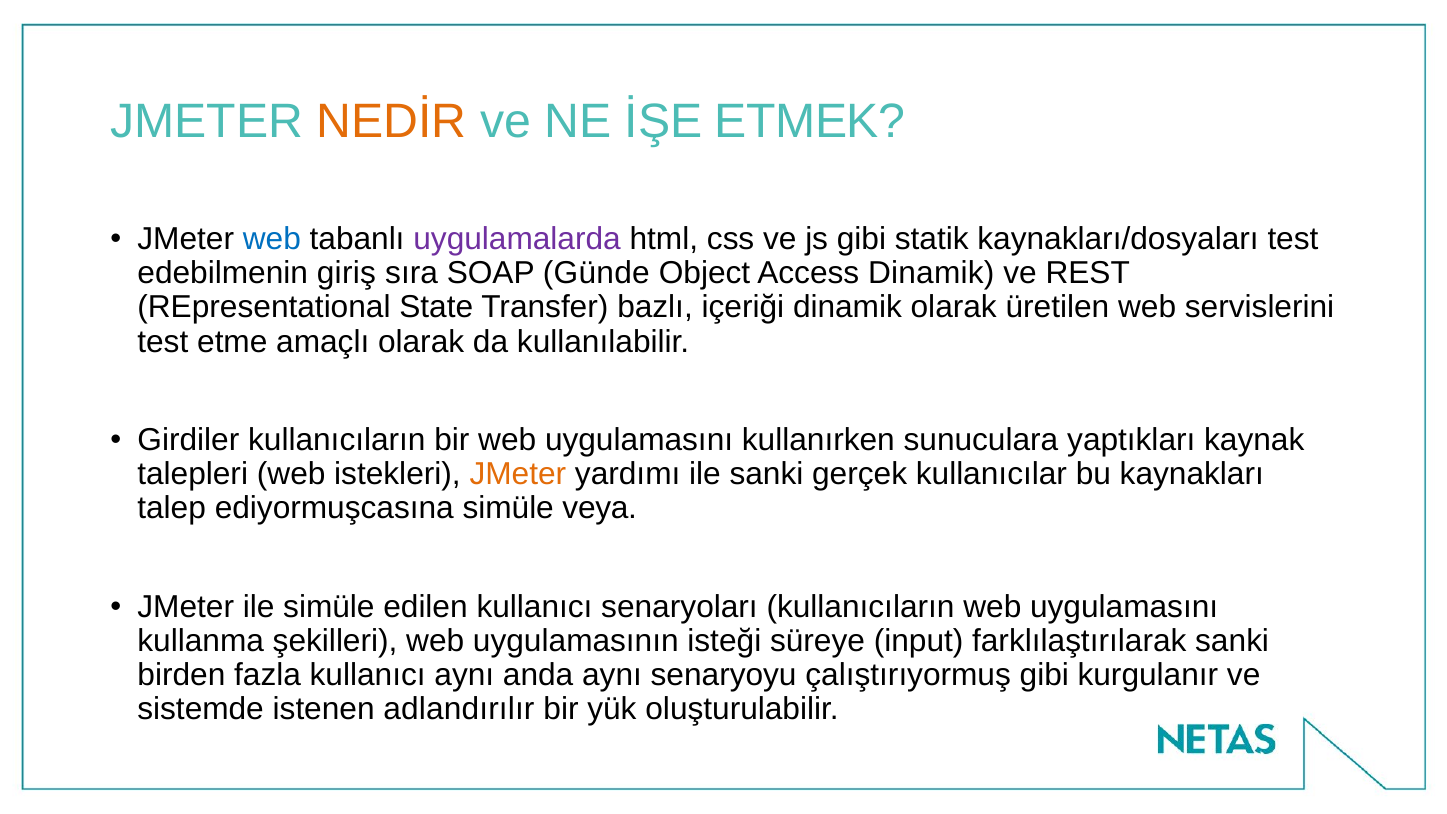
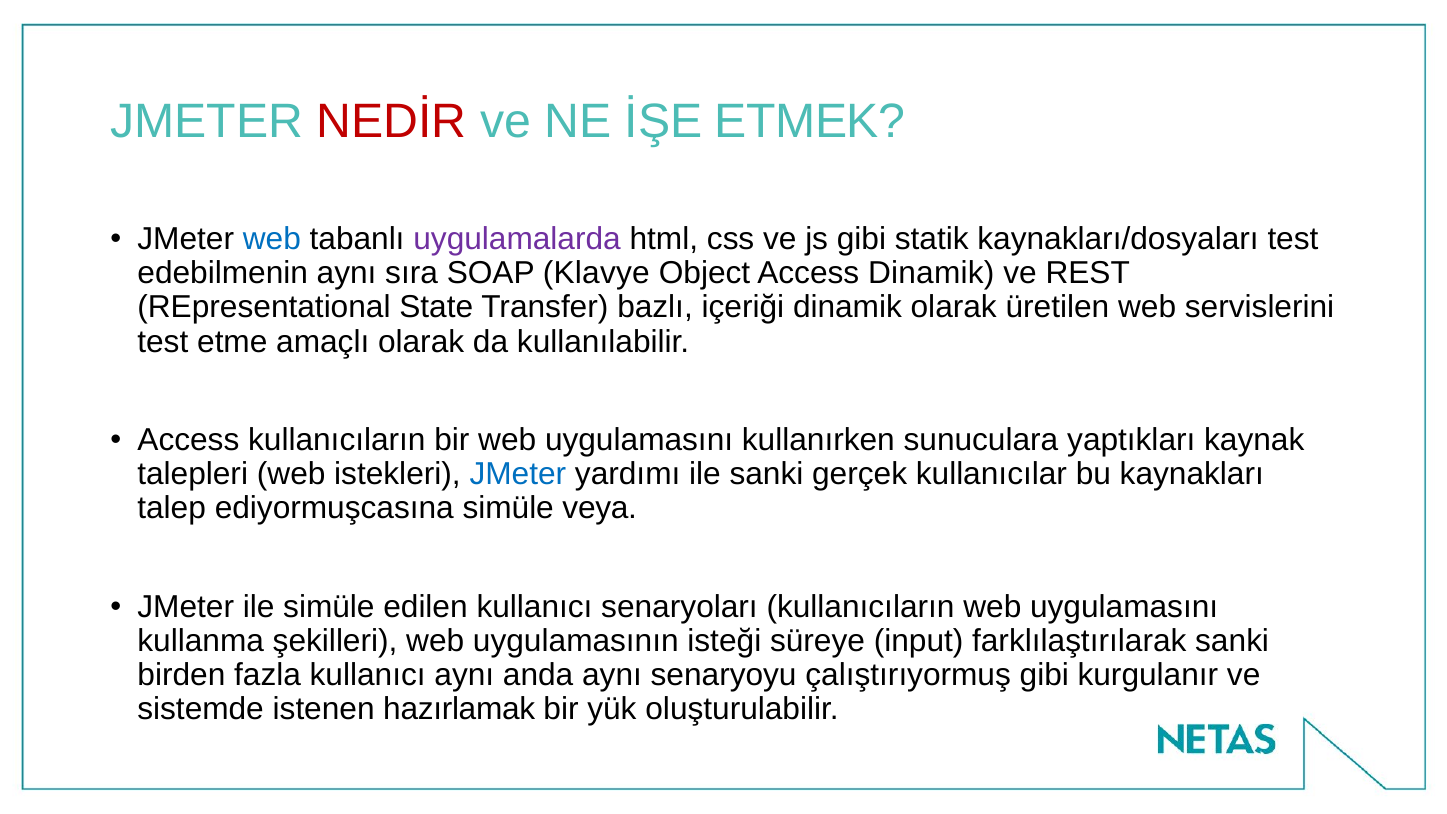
NEDİR colour: orange -> red (392, 122)
edebilmenin giriş: giriş -> aynı (347, 273)
Günde: Günde -> Klavye (596, 273)
Girdiler: Girdiler -> Access (188, 440)
JMeter colour: orange -> blue (518, 474)
adlandırılır: adlandırılır -> hazırlamak (459, 709)
